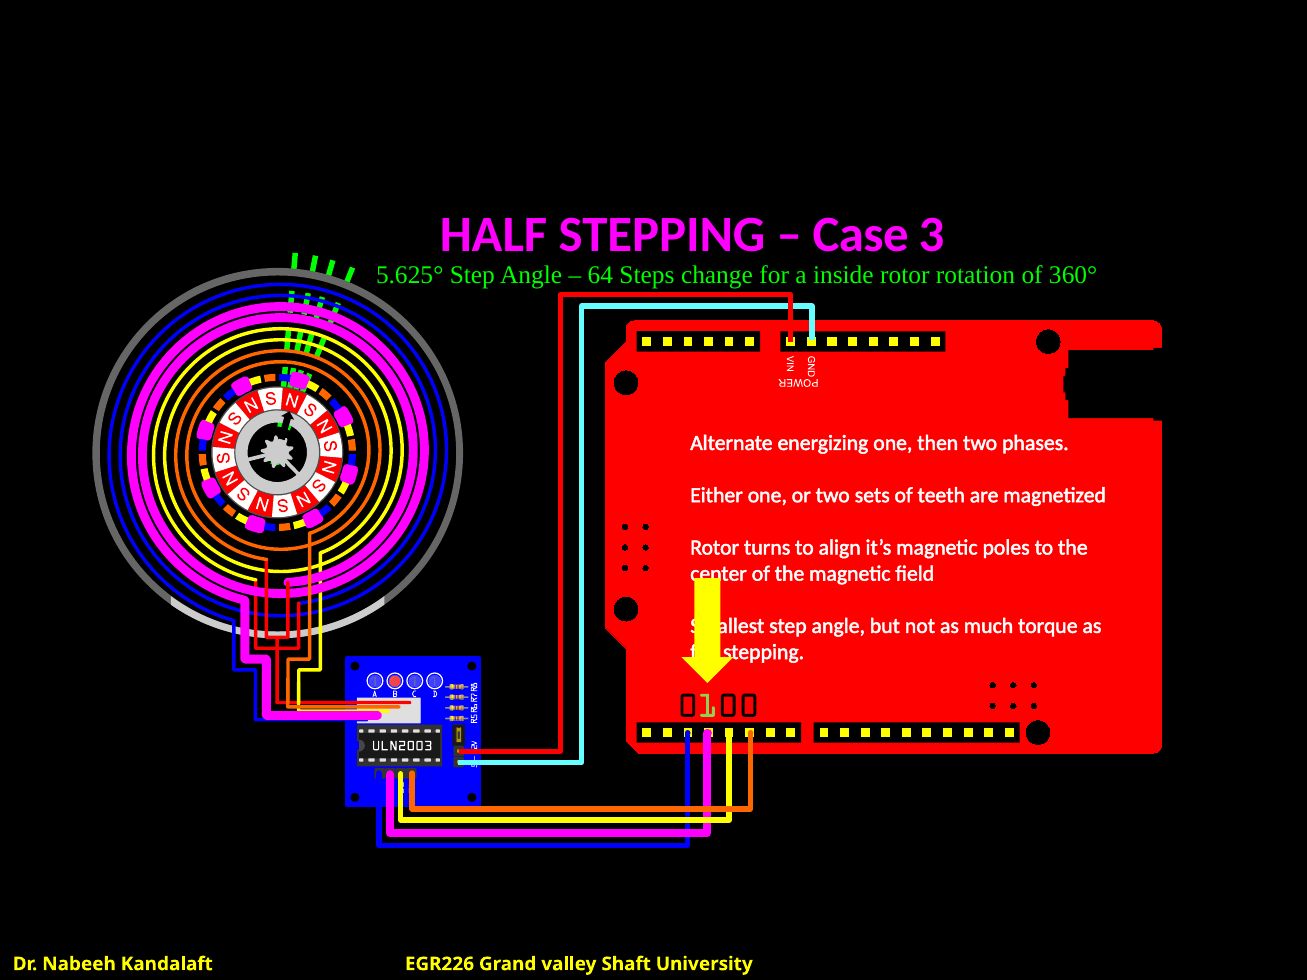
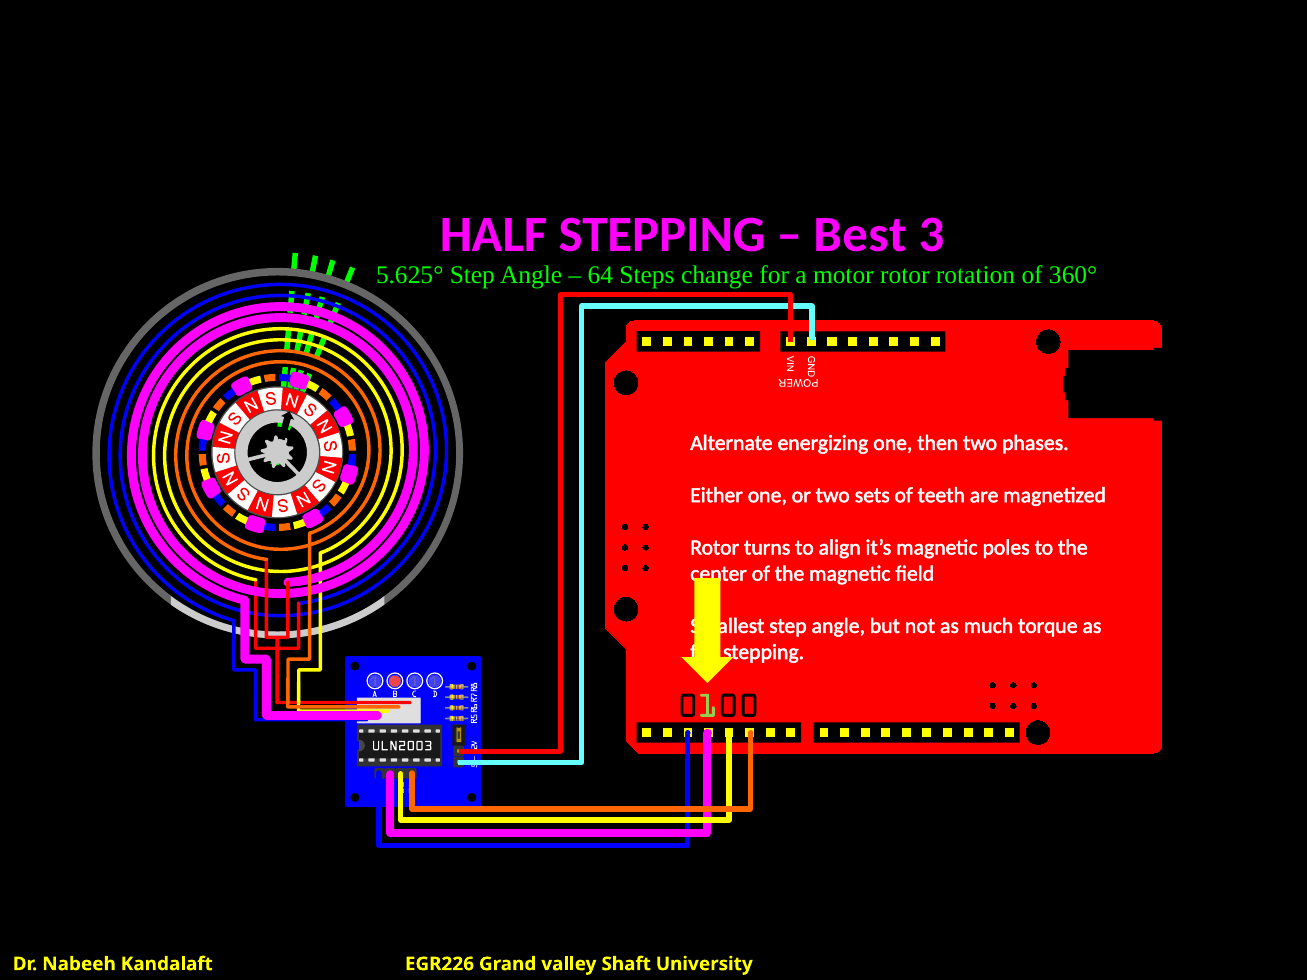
Case: Case -> Best (860, 235)
inside: inside -> motor (843, 275)
